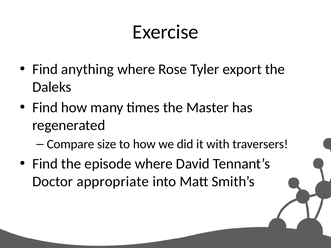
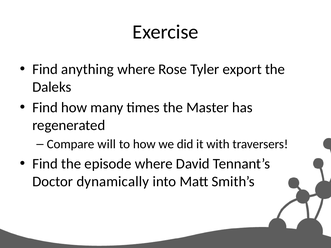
size: size -> will (107, 144)
appropriate: appropriate -> dynamically (113, 182)
